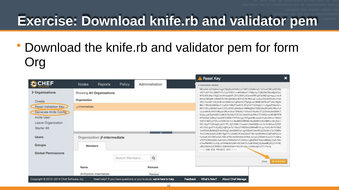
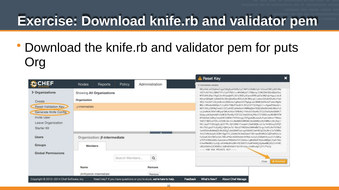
form: form -> puts (286, 48)
